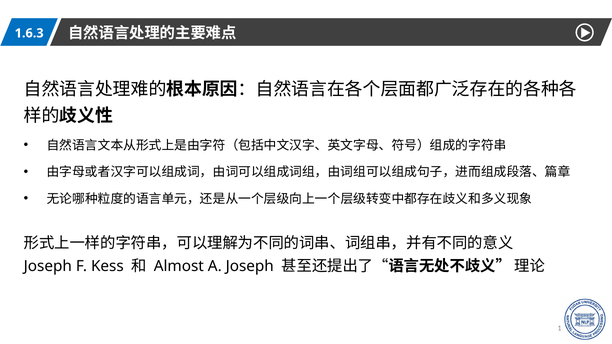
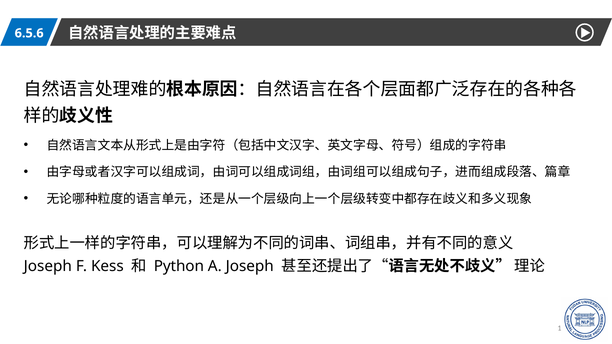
1.6.3: 1.6.3 -> 6.5.6 (29, 33)
Almost: Almost -> Python (179, 267)
